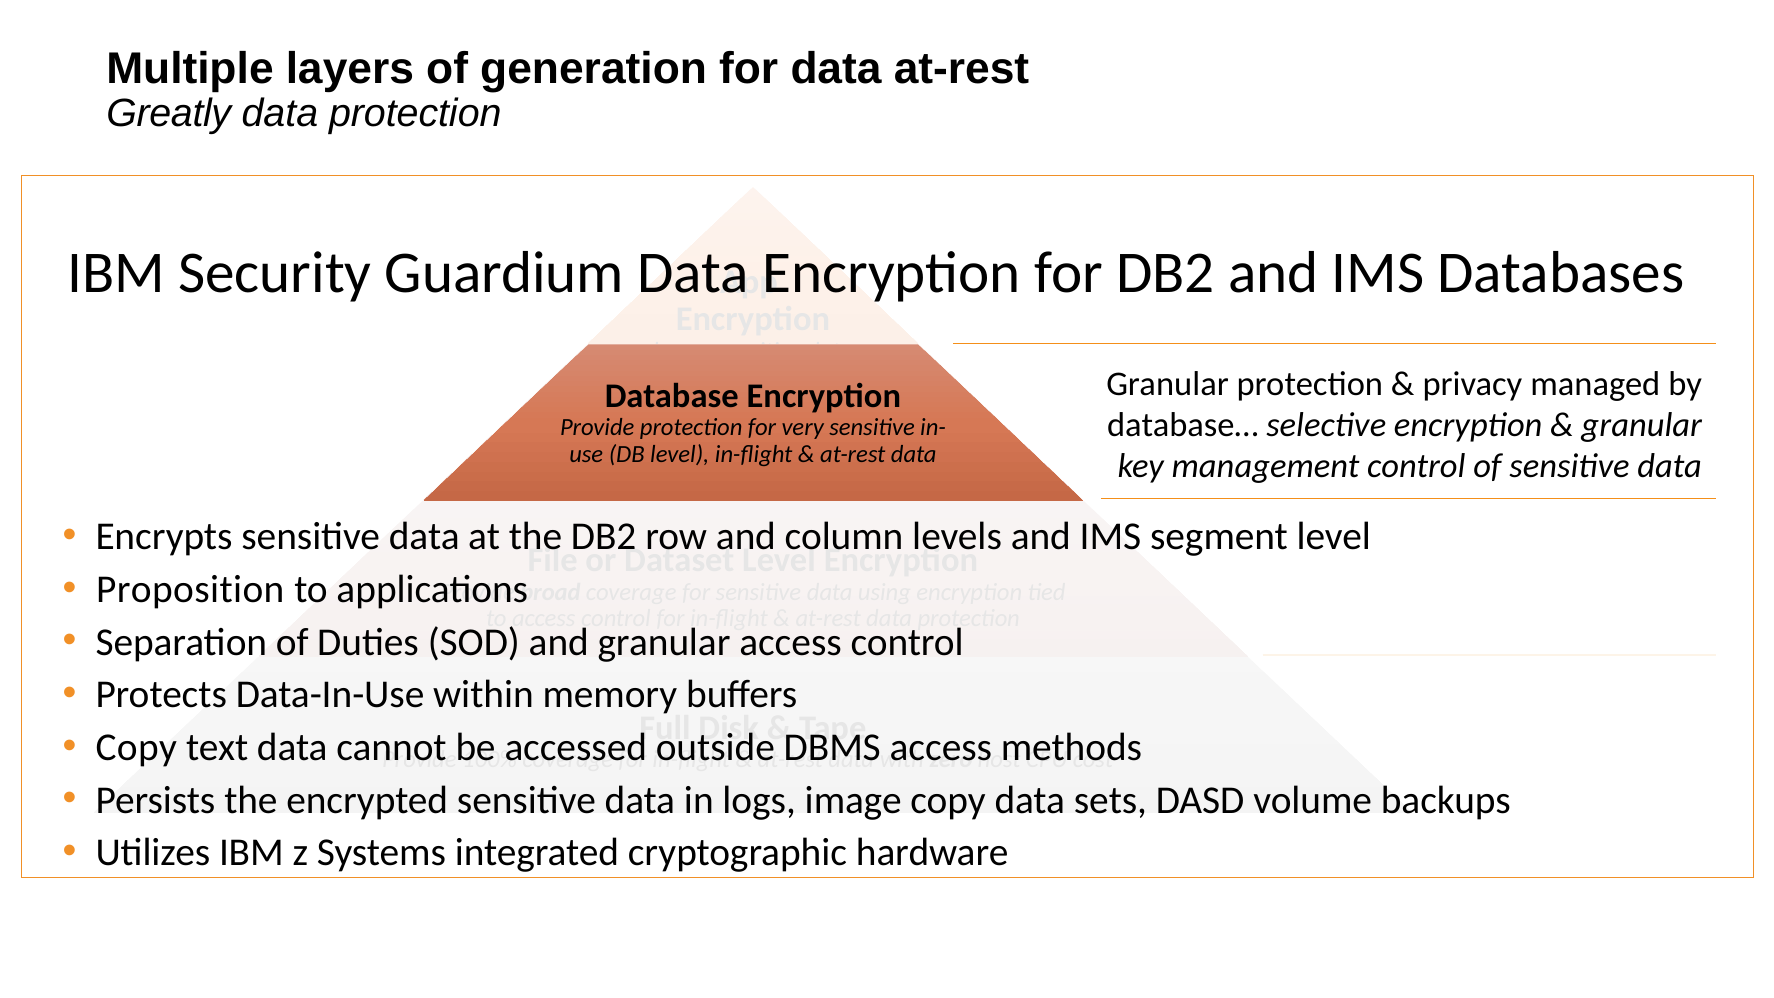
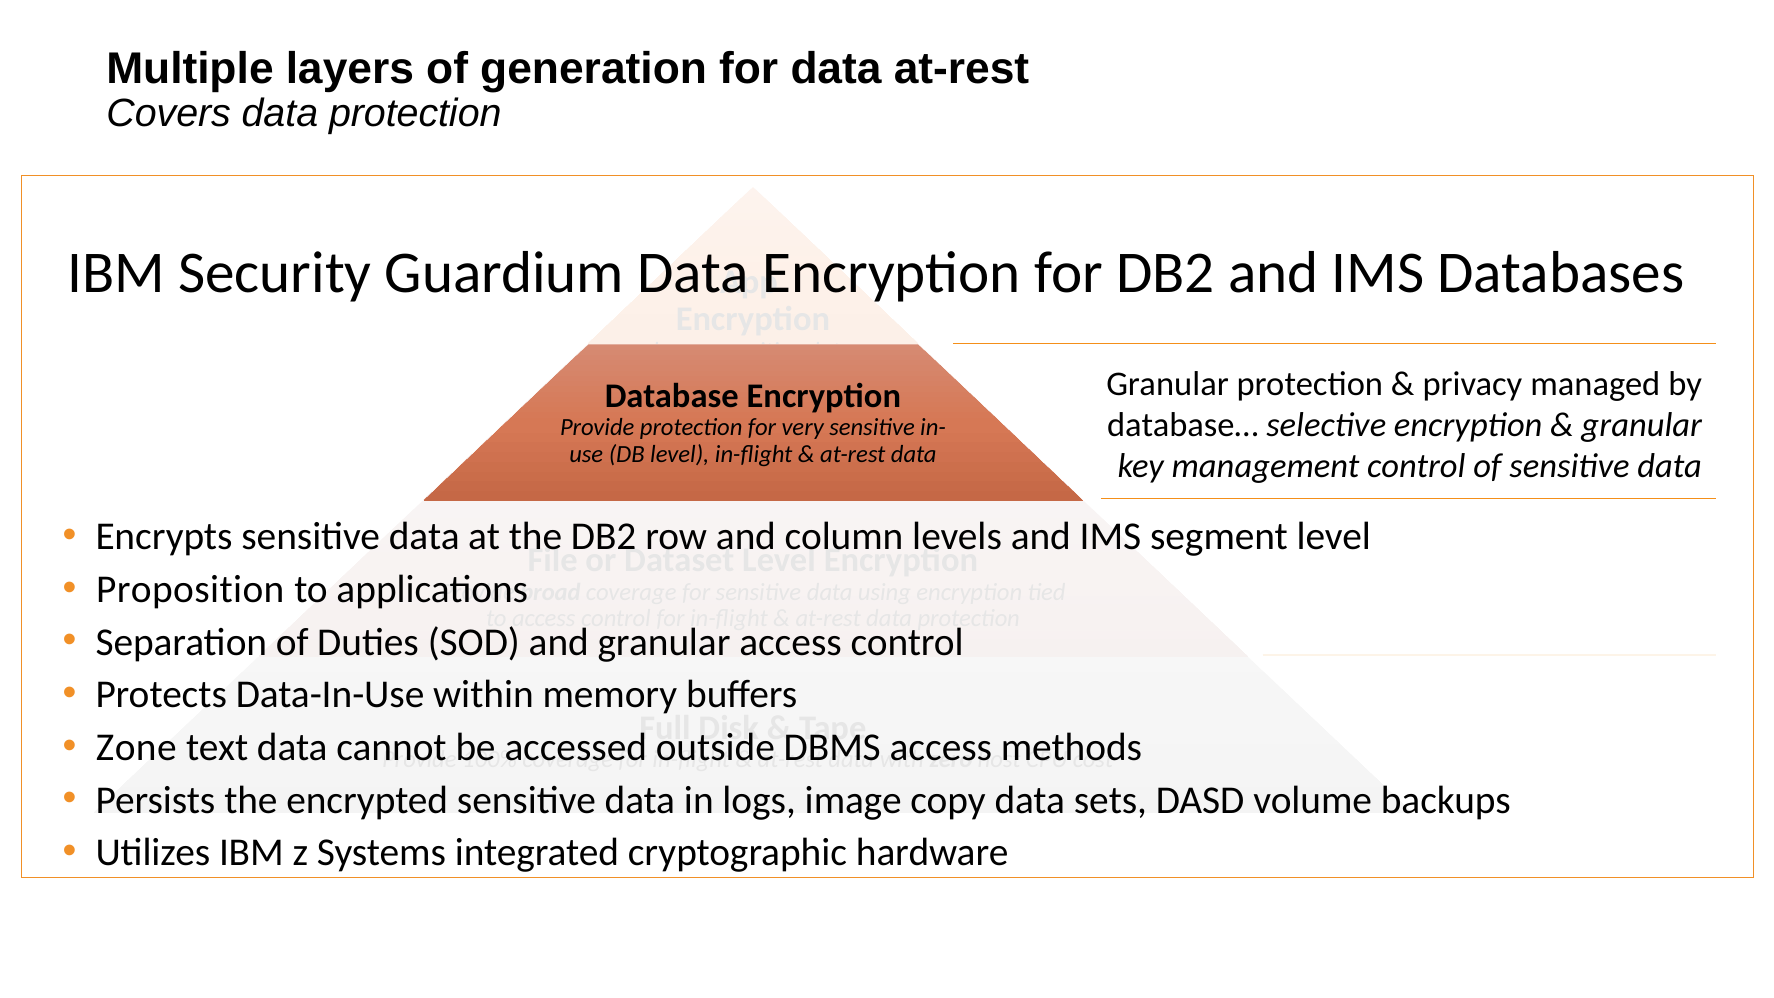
Greatly: Greatly -> Covers (169, 114)
Copy: Copy -> Zone (136, 748)
